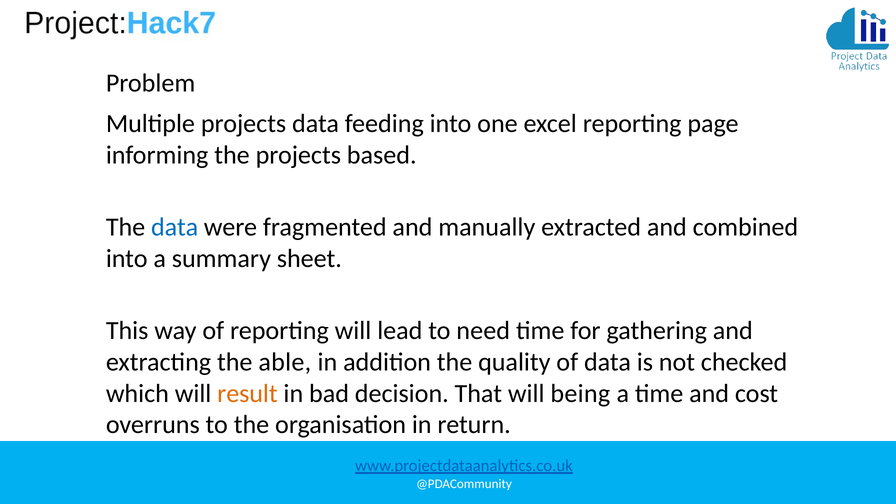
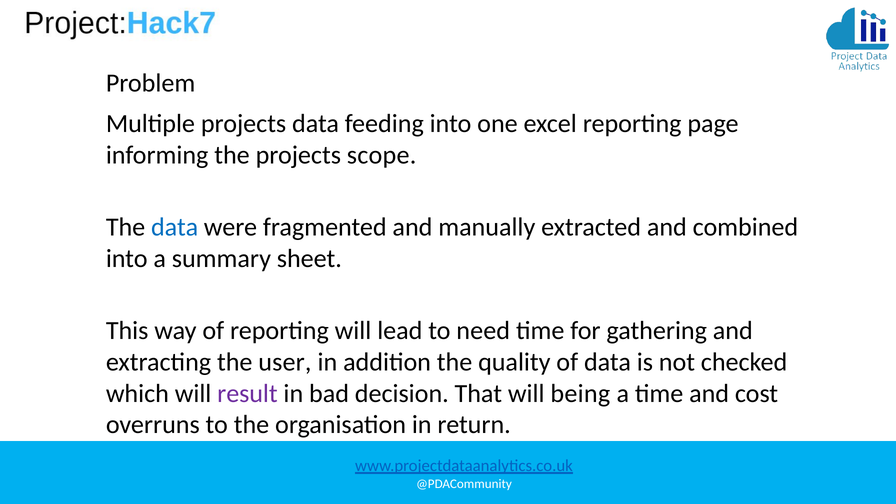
based: based -> scope (382, 155)
able: able -> user (285, 362)
result colour: orange -> purple (247, 393)
